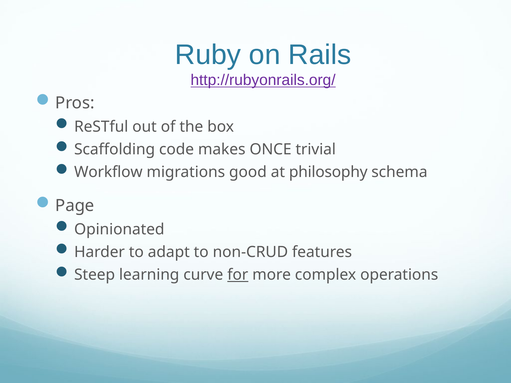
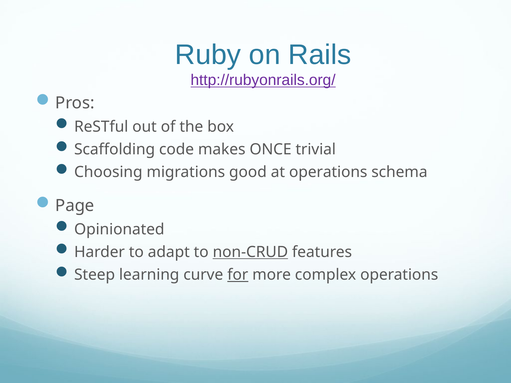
Workflow: Workflow -> Choosing (108, 172)
at philosophy: philosophy -> operations (328, 172)
non-CRUD underline: none -> present (250, 252)
